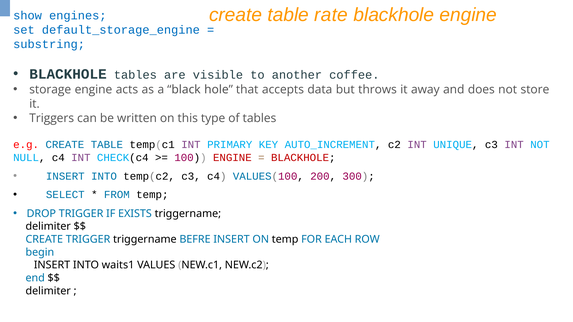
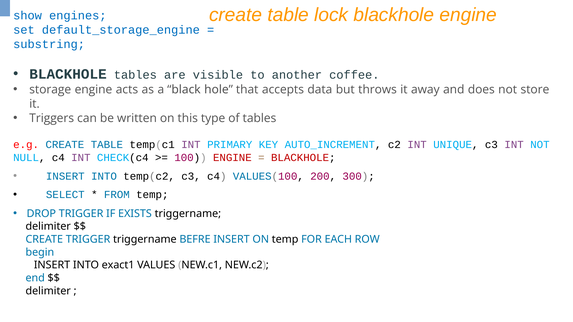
rate: rate -> lock (331, 15)
waits1: waits1 -> exact1 (118, 265)
